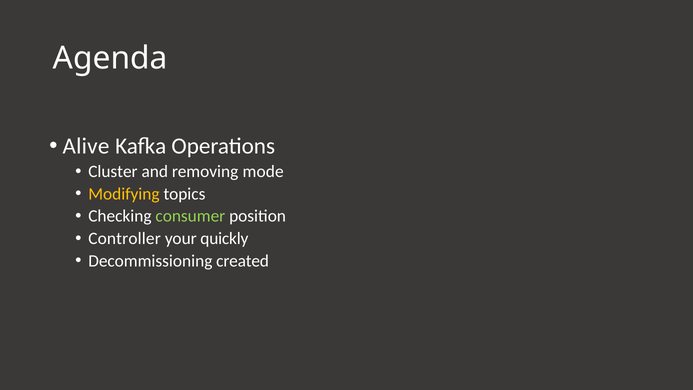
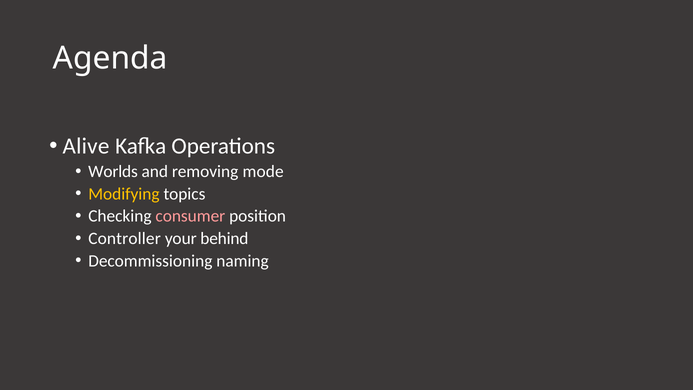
Cluster: Cluster -> Worlds (113, 171)
consumer colour: light green -> pink (190, 216)
quickly: quickly -> behind (224, 238)
created: created -> naming (243, 261)
